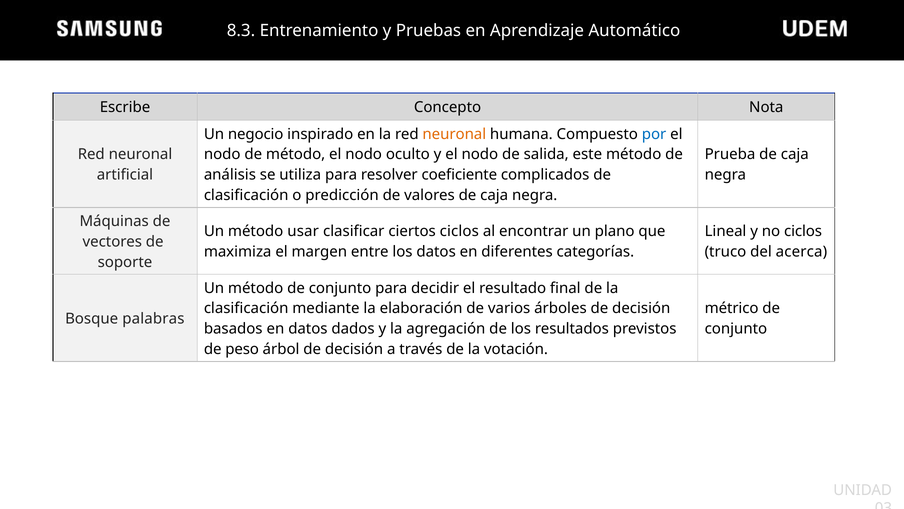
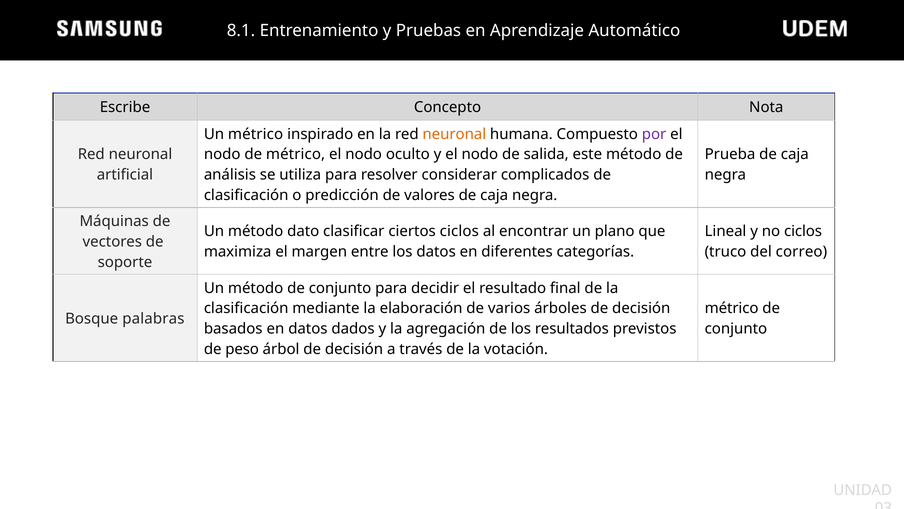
8.3: 8.3 -> 8.1 (241, 31)
Un negocio: negocio -> métrico (256, 134)
por colour: blue -> purple (654, 134)
de método: método -> métrico (296, 154)
coeficiente: coeficiente -> considerar (459, 175)
usar: usar -> dato (303, 231)
acerca: acerca -> correo (801, 252)
